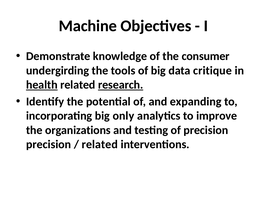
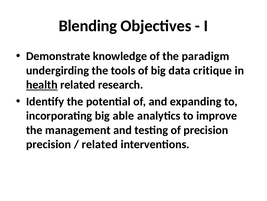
Machine: Machine -> Blending (88, 26)
consumer: consumer -> paradigm (205, 56)
research underline: present -> none (121, 85)
only: only -> able (123, 115)
organizations: organizations -> management (78, 130)
